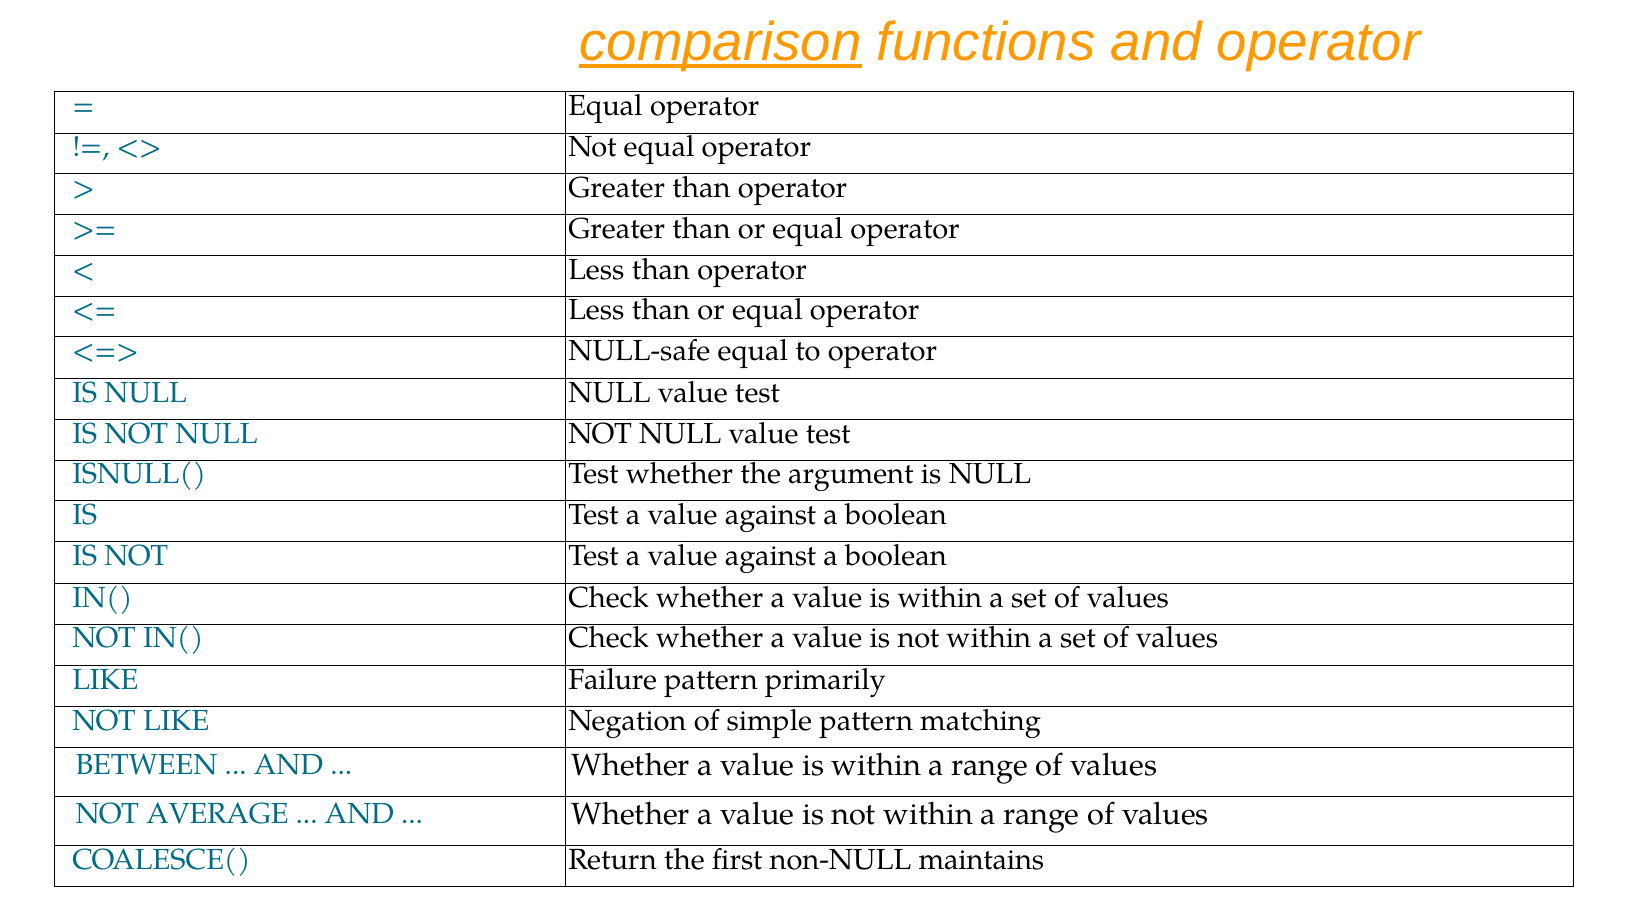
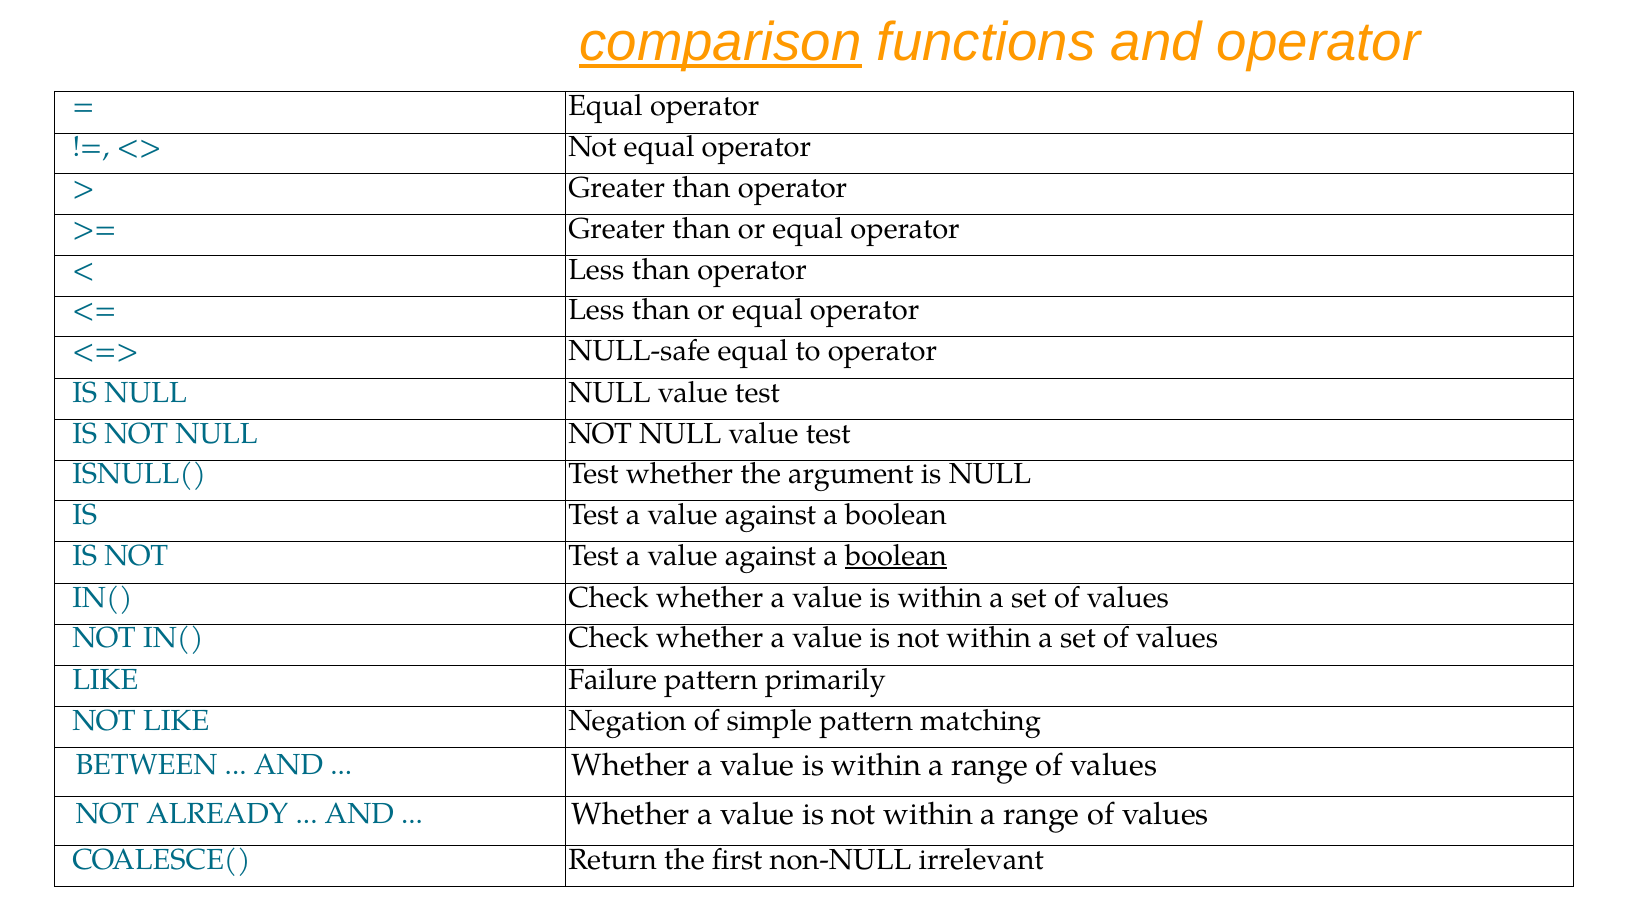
boolean underline: none -> present (896, 556)
AVERAGE: AVERAGE -> ALREADY (217, 814)
maintains: maintains -> irrelevant (981, 860)
